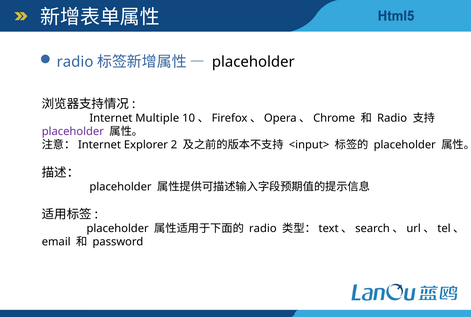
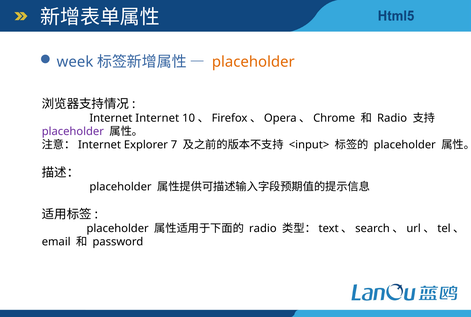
radio: radio -> week (75, 62)
placeholder colour: black -> orange (253, 62)
Internet Multiple: Multiple -> Internet (157, 118)
2: 2 -> 7 (174, 145)
